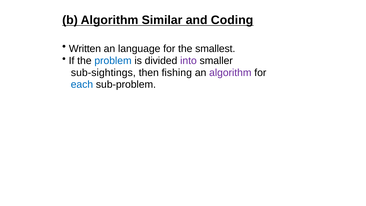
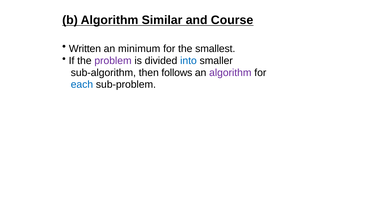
Coding: Coding -> Course (232, 20)
language: language -> minimum (139, 49)
problem colour: blue -> purple (113, 61)
into colour: purple -> blue (188, 61)
sub-sightings: sub-sightings -> sub-algorithm (103, 73)
ﬁshing: ﬁshing -> follows (177, 73)
